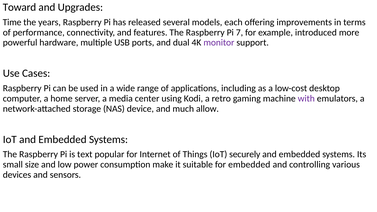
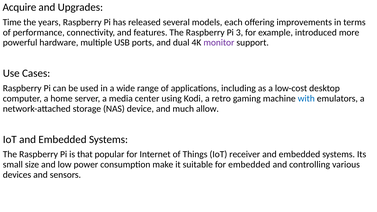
Toward: Toward -> Acquire (19, 7)
7: 7 -> 3 (239, 32)
with colour: purple -> blue (306, 98)
text: text -> that (85, 154)
securely: securely -> receiver (245, 154)
